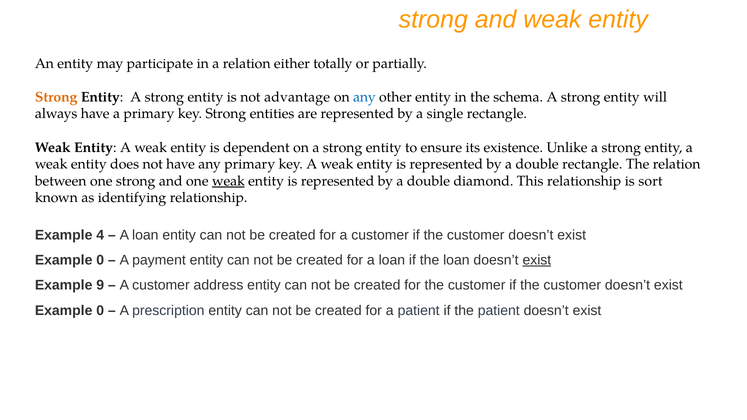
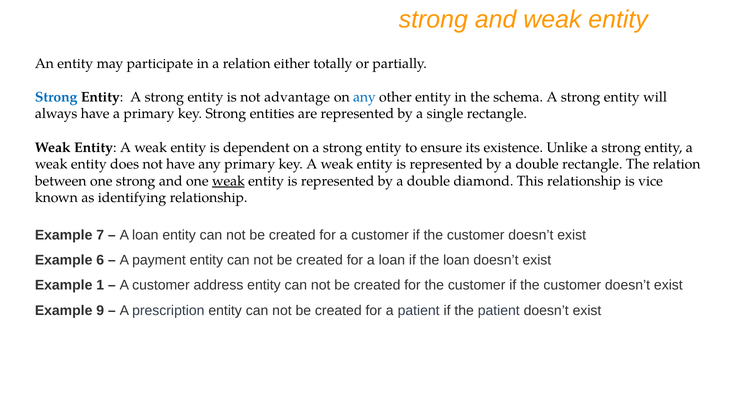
Strong colour: orange -> blue (56, 97)
sort: sort -> vice (651, 181)
4: 4 -> 7 (100, 235)
0: 0 -> 6 (100, 260)
exist underline: present -> none (537, 260)
9: 9 -> 1 (100, 285)
0: 0 -> 9 (100, 311)
